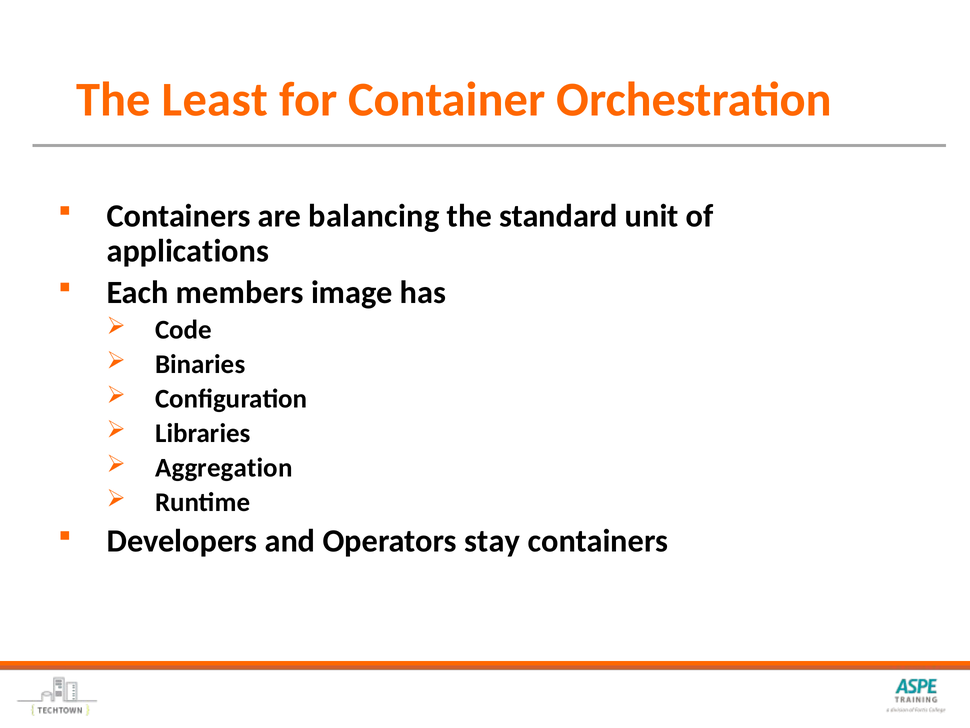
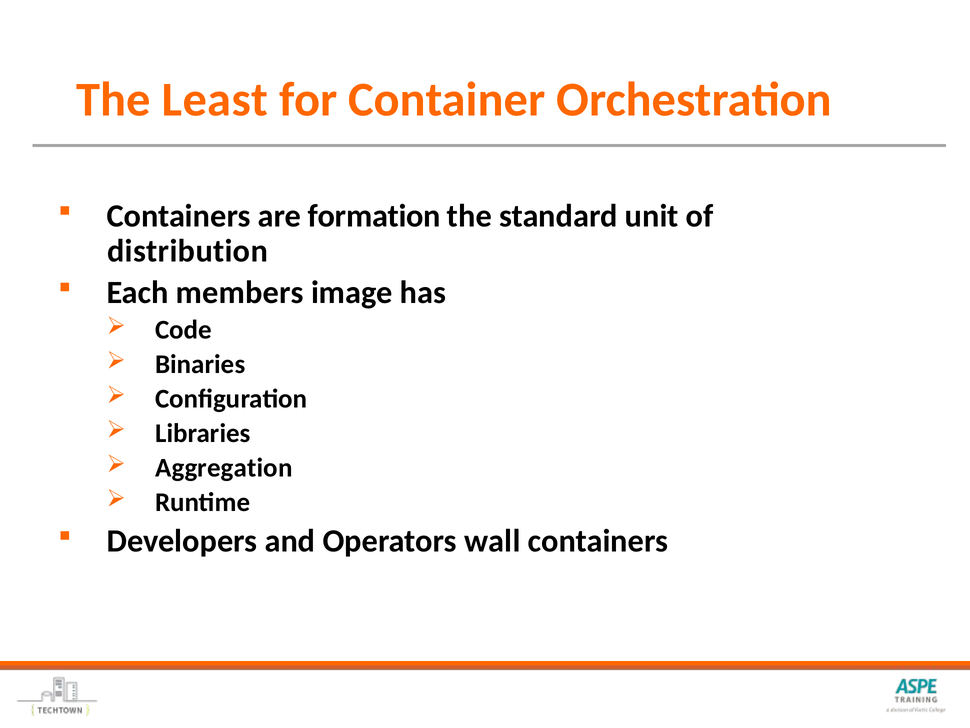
balancing: balancing -> formation (374, 216)
applications: applications -> distribution (188, 251)
stay: stay -> wall (492, 541)
